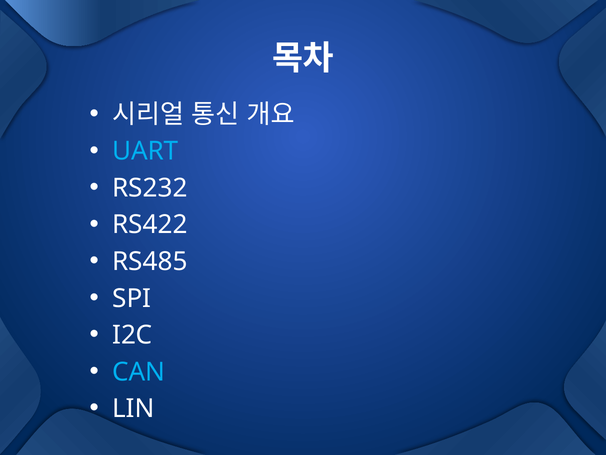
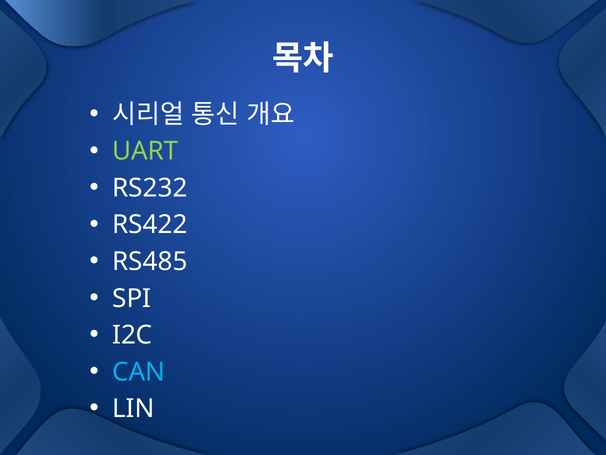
UART colour: light blue -> light green (145, 151)
